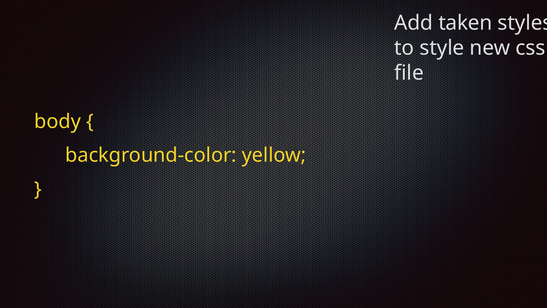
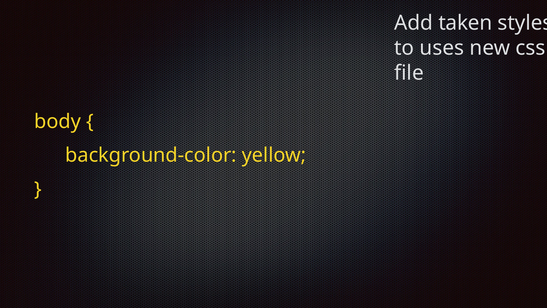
style: style -> uses (442, 48)
